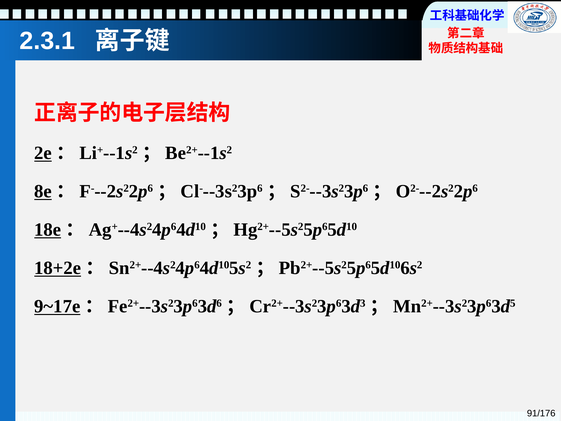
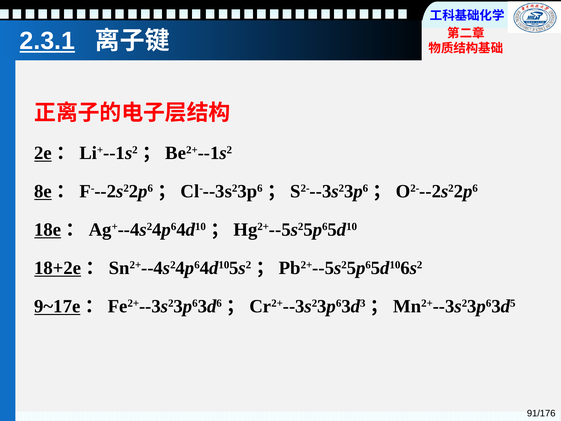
2.3.1 underline: none -> present (47, 41)
